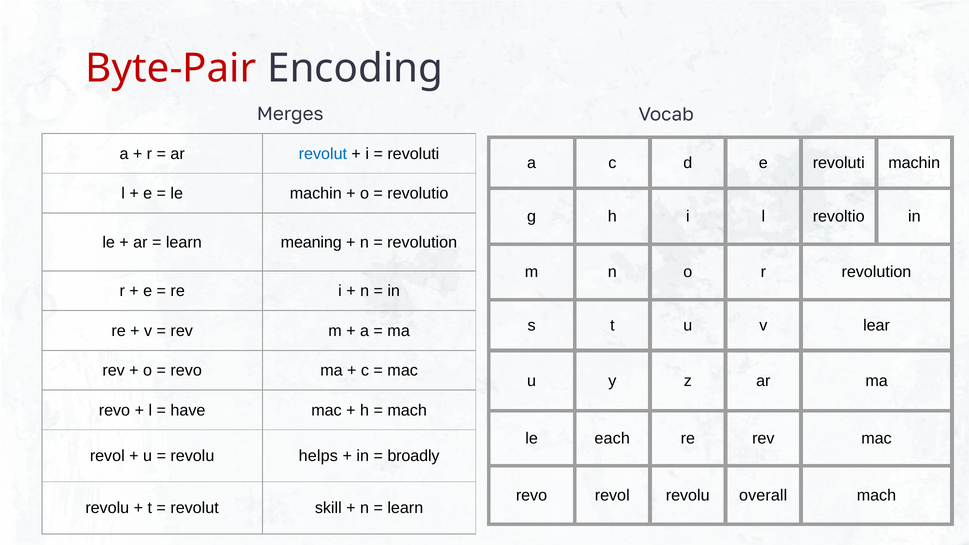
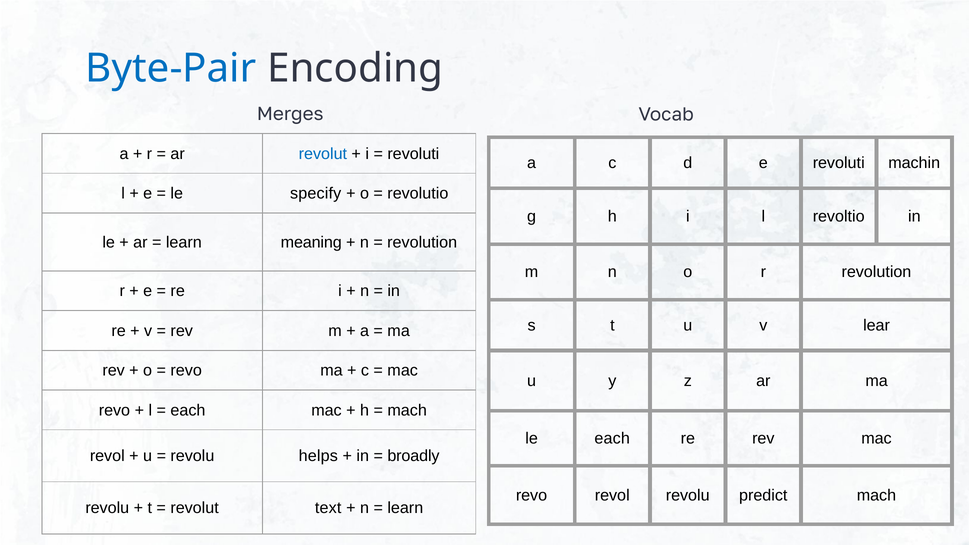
Byte-Pair colour: red -> blue (171, 68)
le machin: machin -> specify (316, 193)
have: have -> each (188, 410)
overall: overall -> predict (763, 495)
skill: skill -> text (328, 508)
